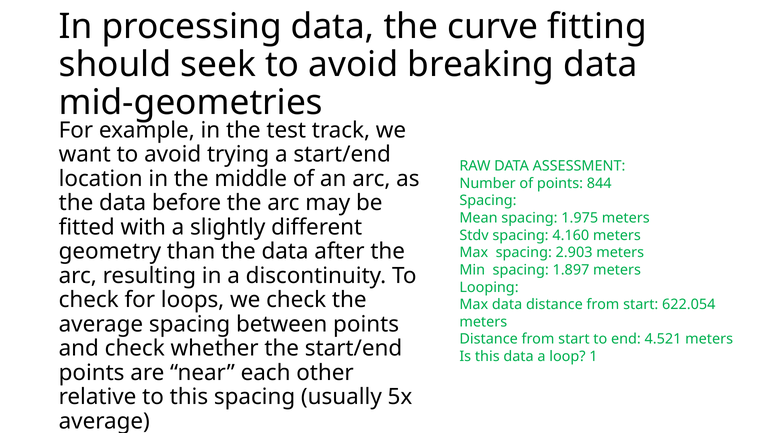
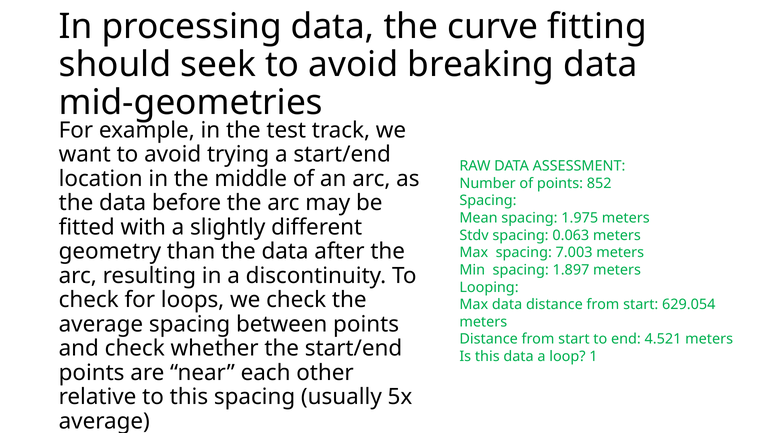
844: 844 -> 852 (599, 183)
4.160: 4.160 -> 0.063 (571, 235)
2.903: 2.903 -> 7.003 (574, 253)
622.054: 622.054 -> 629.054 (689, 305)
